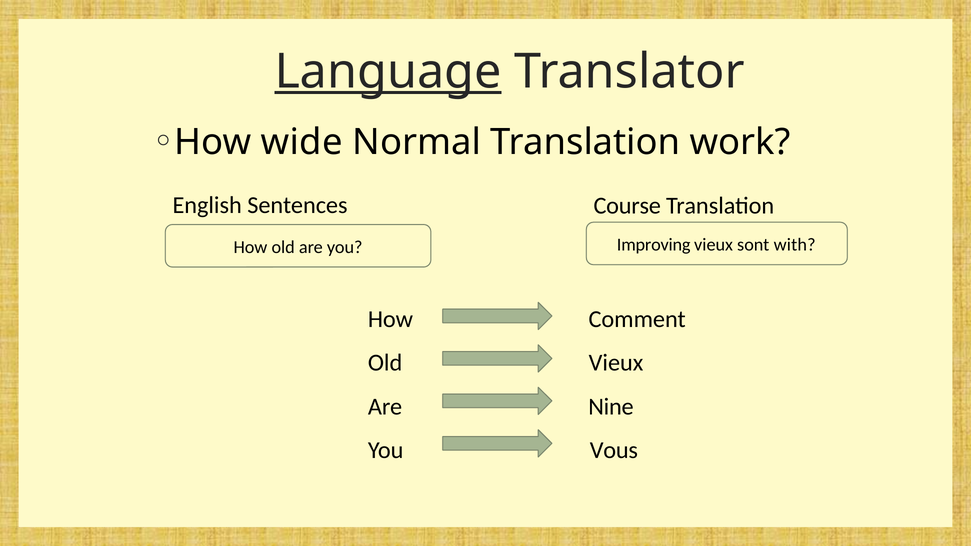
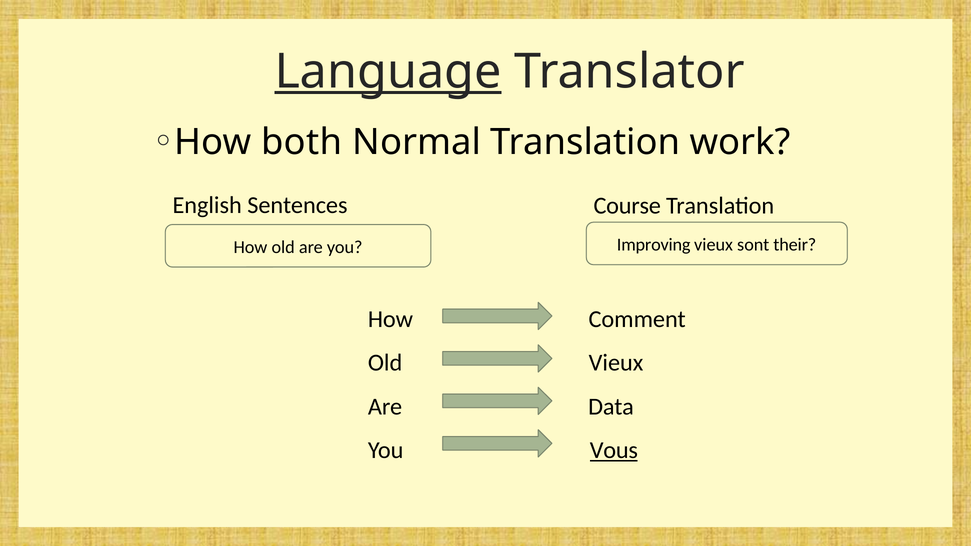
wide: wide -> both (302, 142)
with: with -> their (795, 245)
Nine: Nine -> Data (611, 407)
Vous underline: none -> present (614, 450)
